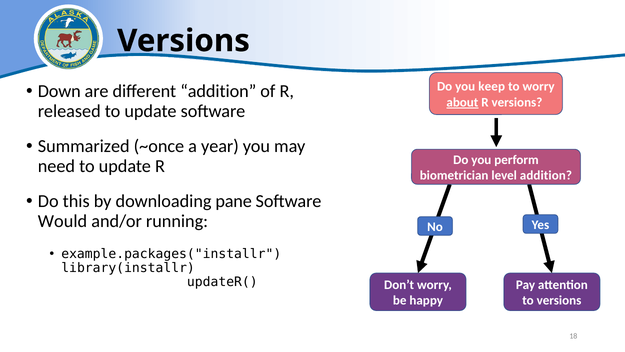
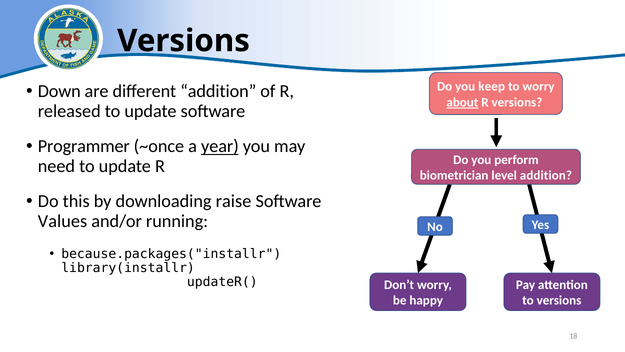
Summarized: Summarized -> Programmer (84, 146)
year underline: none -> present (220, 146)
pane: pane -> raise (234, 201)
Would: Would -> Values (63, 221)
example.packages("installr: example.packages("installr -> because.packages("installr (171, 253)
